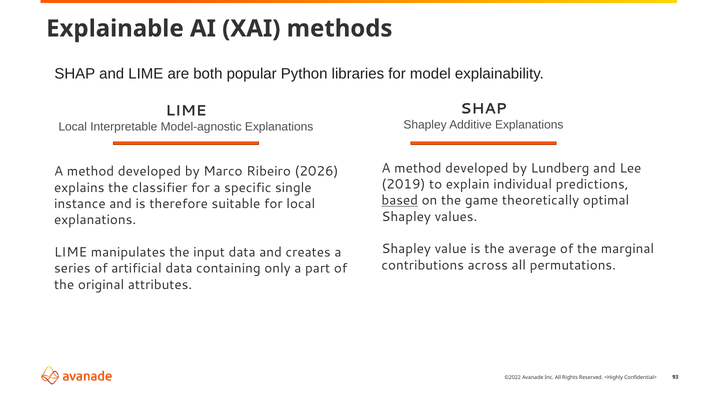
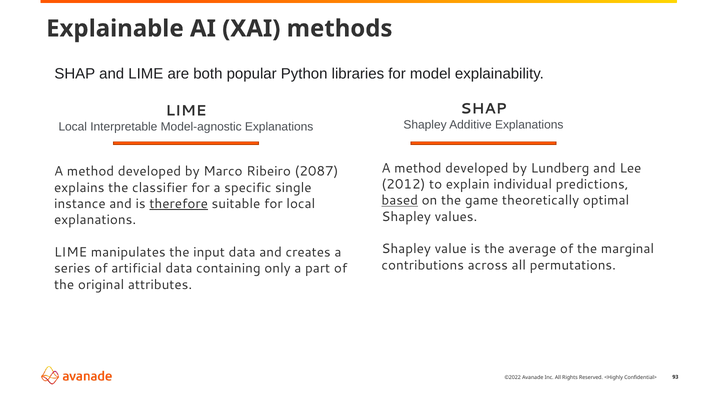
2026: 2026 -> 2087 (316, 172)
2019: 2019 -> 2012 (403, 185)
therefore underline: none -> present (179, 204)
